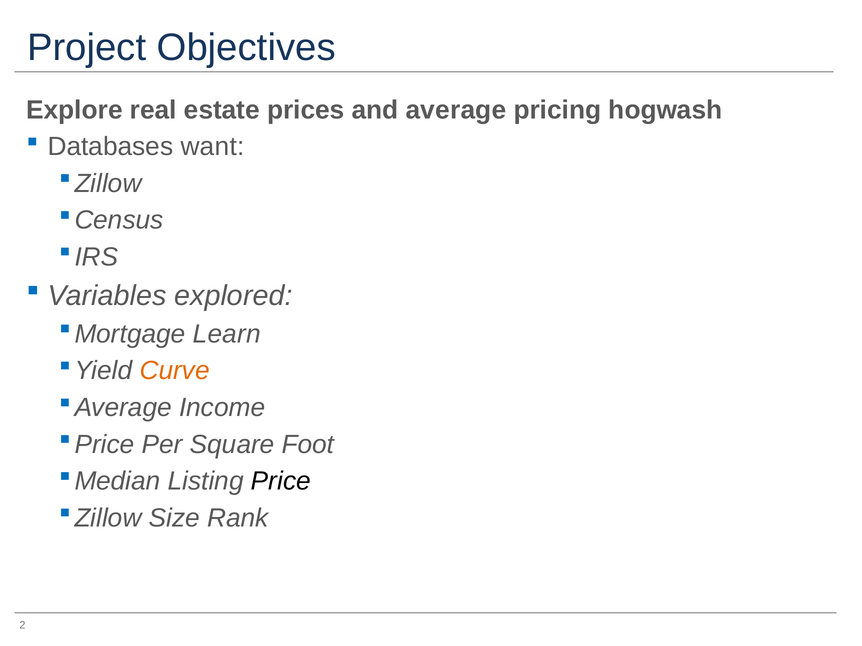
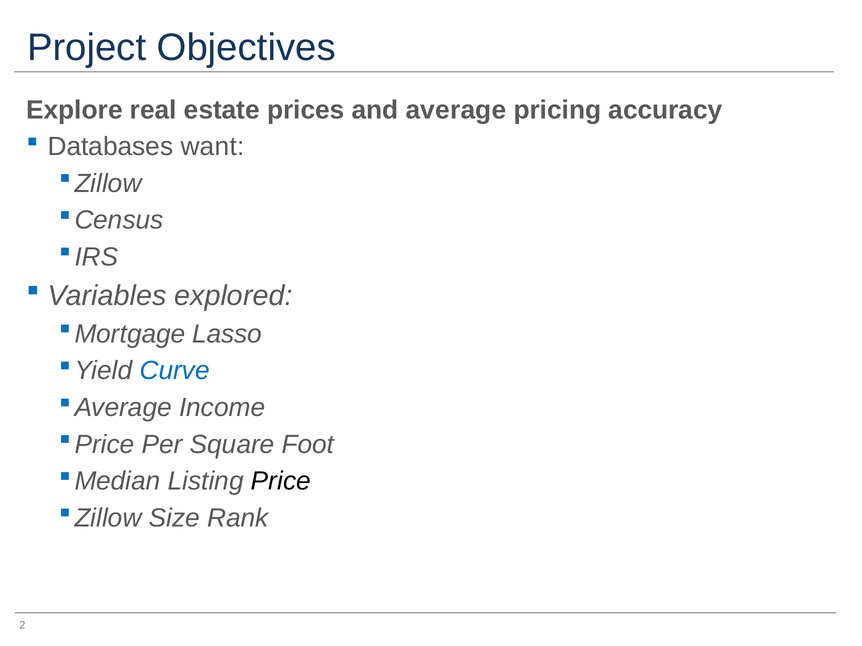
hogwash: hogwash -> accuracy (665, 110)
Learn: Learn -> Lasso (227, 334)
Curve colour: orange -> blue (175, 371)
